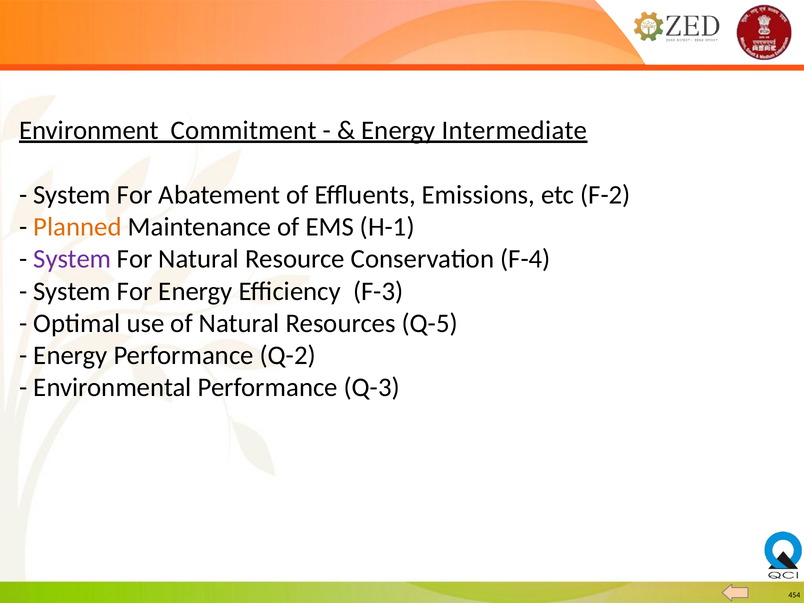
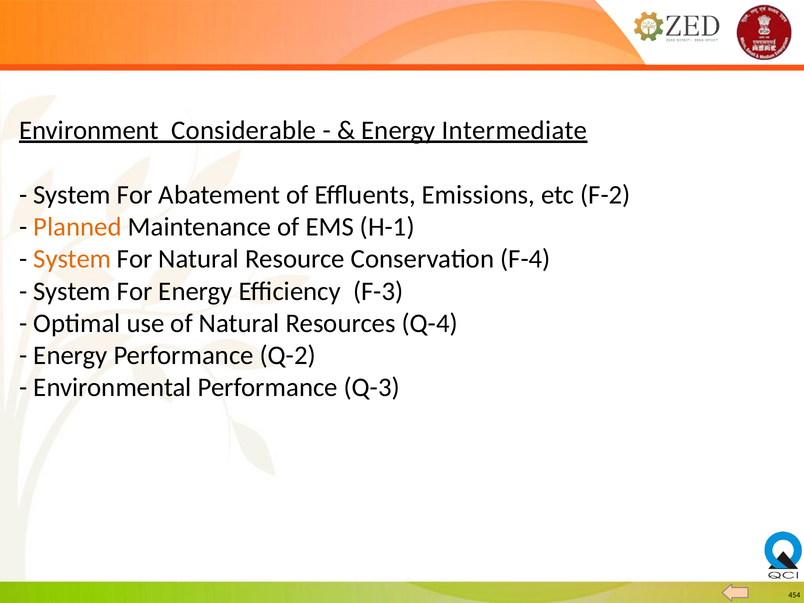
Commitment: Commitment -> Considerable (244, 130)
System colour: purple -> orange (72, 259)
Q-5: Q-5 -> Q-4 (430, 323)
